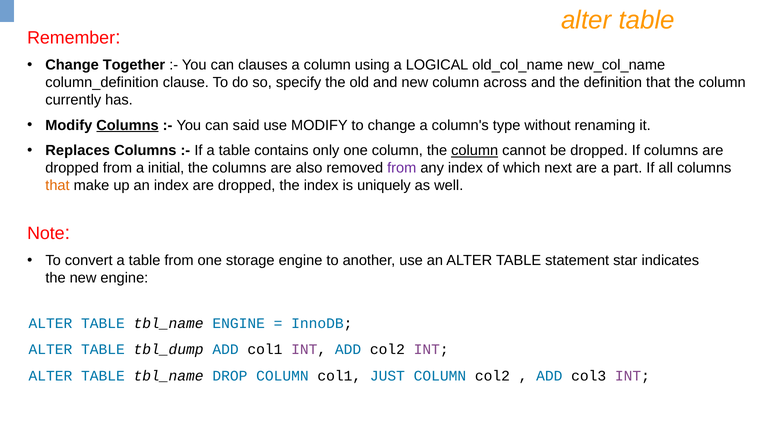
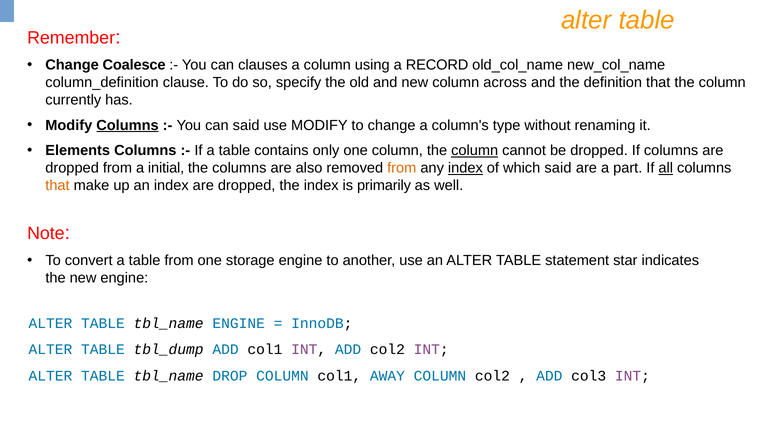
Together: Together -> Coalesce (134, 65)
LOGICAL: LOGICAL -> RECORD (437, 65)
Replaces: Replaces -> Elements (78, 151)
from colour: purple -> orange (402, 168)
index underline: none -> present (465, 168)
which next: next -> said (558, 168)
all underline: none -> present (666, 168)
uniquely: uniquely -> primarily (384, 186)
JUST: JUST -> AWAY (387, 375)
